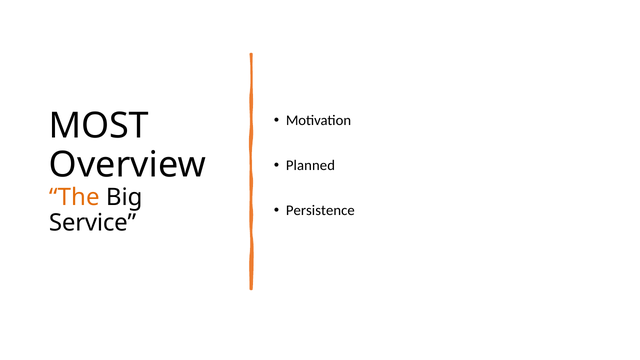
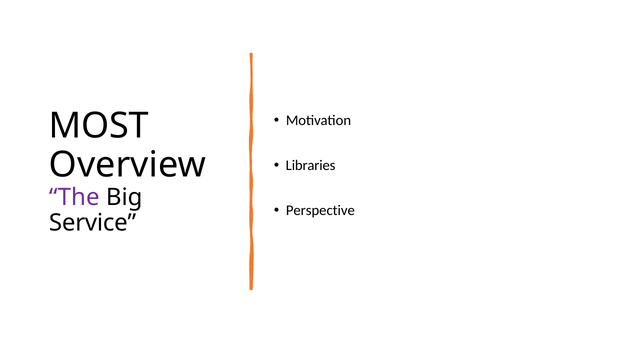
Planned: Planned -> Libraries (311, 165)
The colour: orange -> purple (74, 197)
Persistence: Persistence -> Perspective (320, 210)
